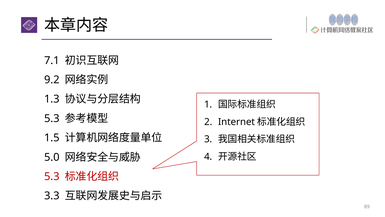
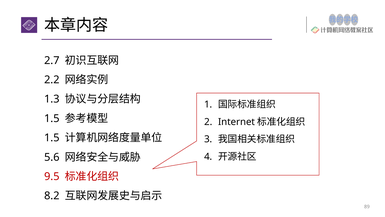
7.1: 7.1 -> 2.7 (52, 60)
9.2: 9.2 -> 2.2 (52, 80)
5.3: 5.3 -> 1.5 (52, 118)
5.0: 5.0 -> 5.6 (52, 157)
5.3: 5.3 -> 9.5 (52, 176)
3.3: 3.3 -> 8.2 (52, 196)
